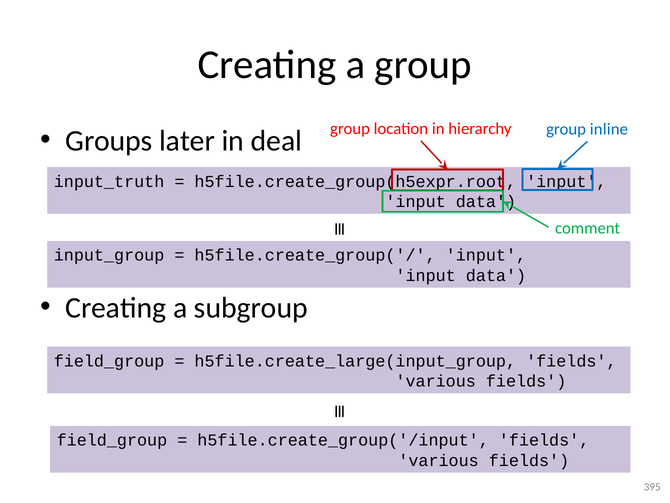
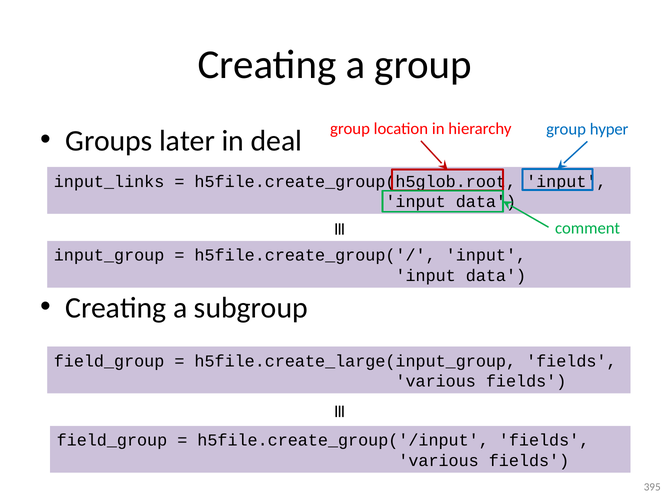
inline: inline -> hyper (609, 129)
input_truth: input_truth -> input_links (109, 181)
h5file.create_group(h5expr.root: h5file.create_group(h5expr.root -> h5file.create_group(h5glob.root (355, 181)
